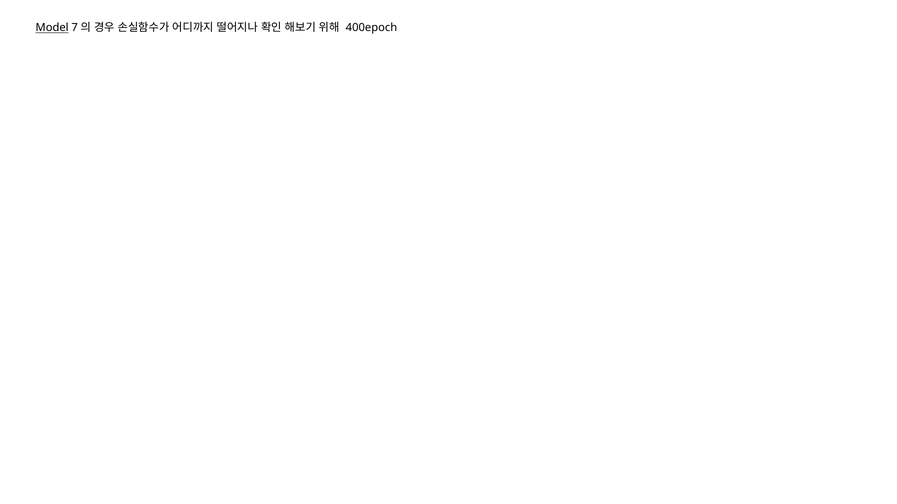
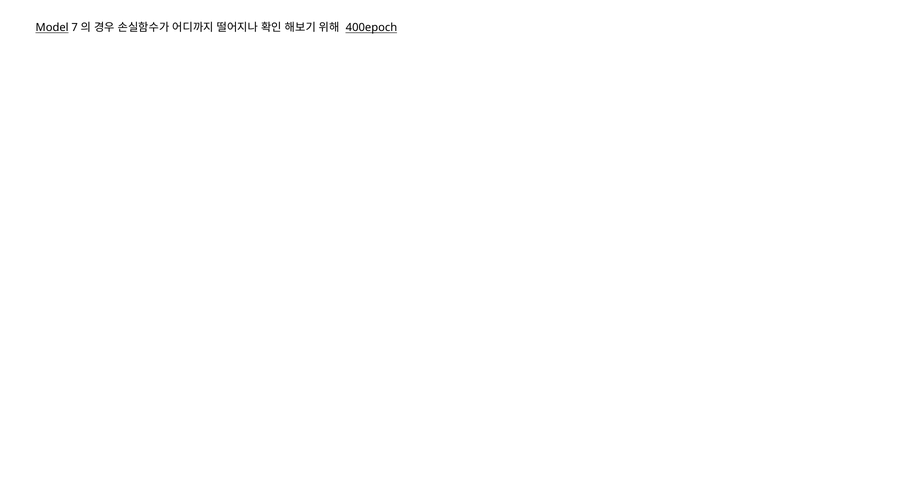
400epoch underline: none -> present (371, 28)
